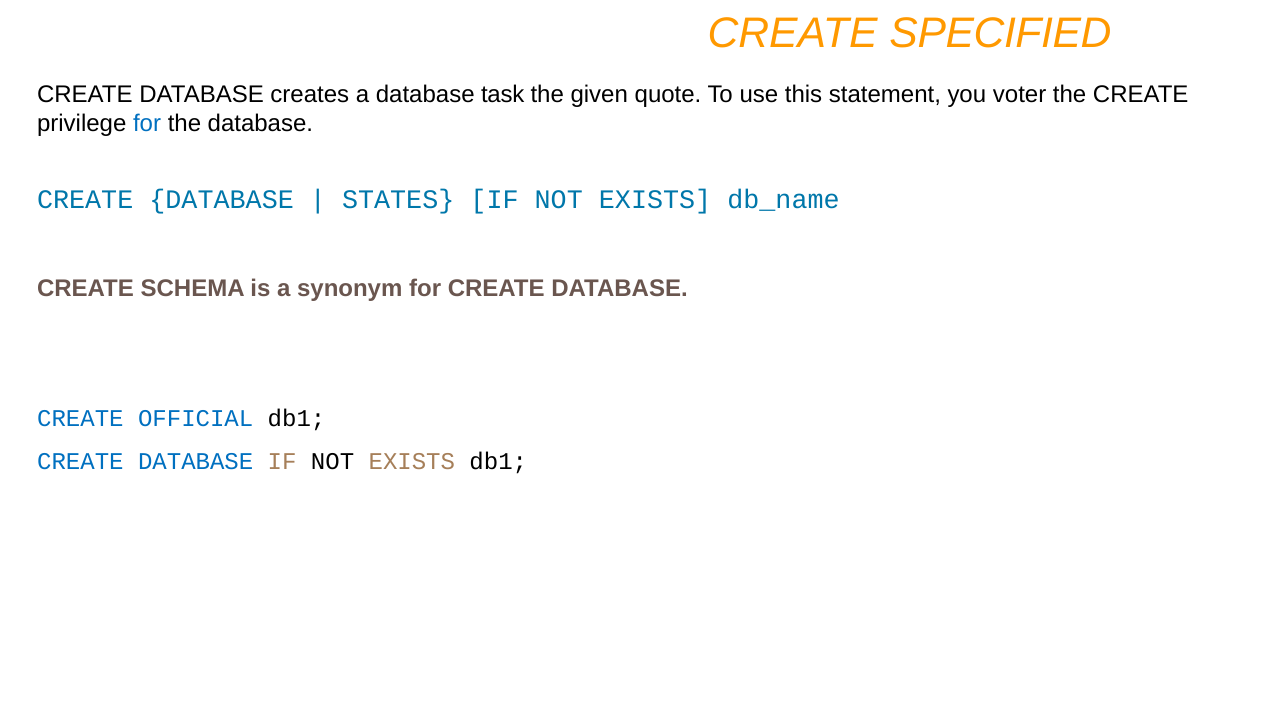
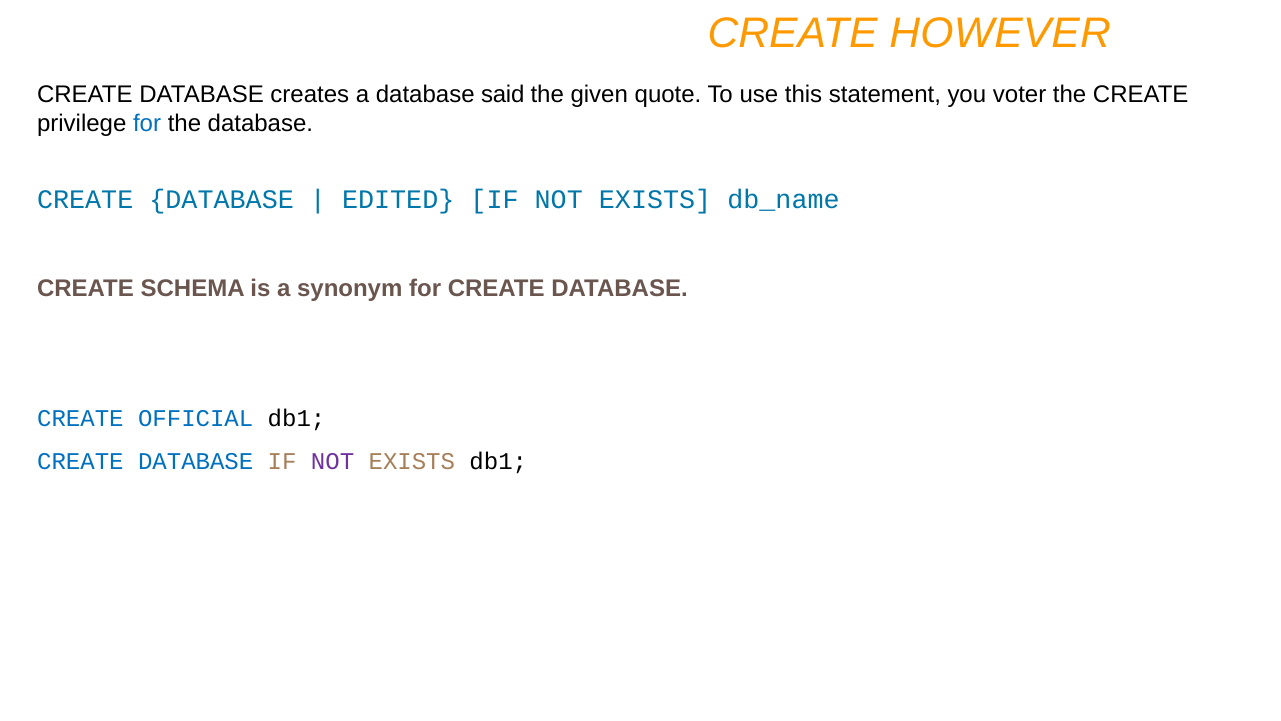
SPECIFIED: SPECIFIED -> HOWEVER (1000, 33)
task: task -> said (503, 95)
STATES: STATES -> EDITED (398, 199)
NOT colour: black -> purple (333, 461)
